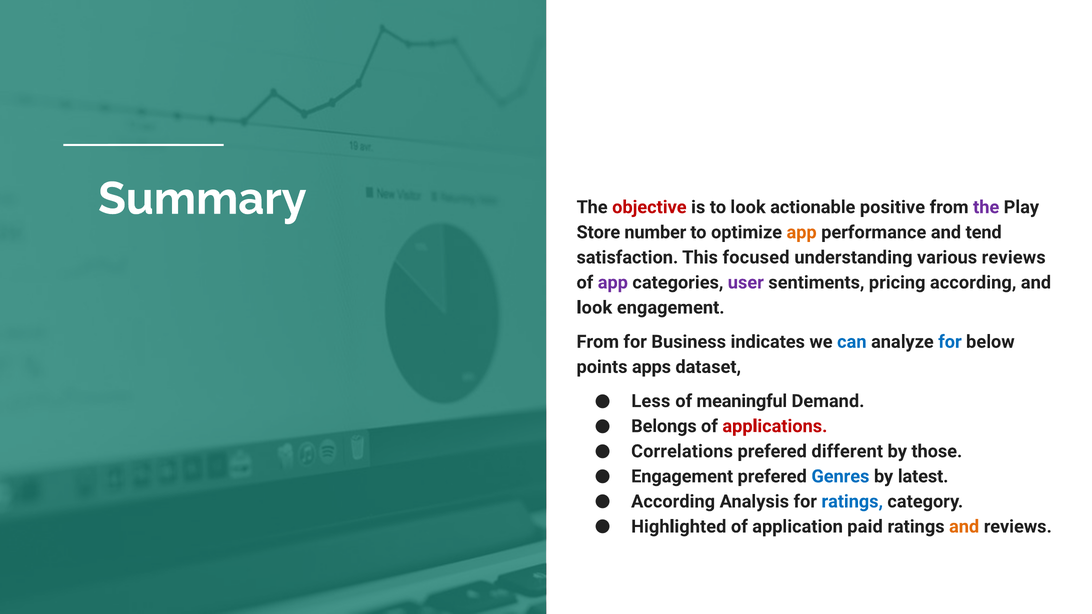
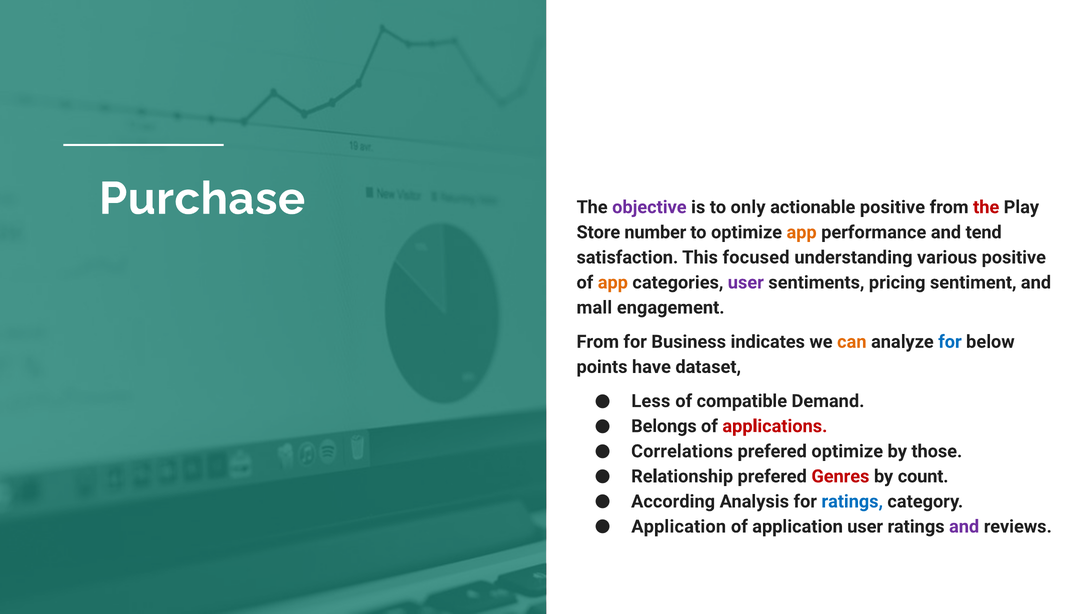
Summary: Summary -> Purchase (202, 199)
objective colour: red -> purple (649, 207)
to look: look -> only (748, 207)
the colour: purple -> red (986, 207)
various reviews: reviews -> positive (1014, 257)
app colour: purple -> orange (613, 283)
pricing according: according -> sentiment (973, 283)
look: look -> mall (594, 308)
can colour: blue -> orange (852, 342)
apps: apps -> have (651, 367)
meaningful: meaningful -> compatible (742, 401)
prefered different: different -> optimize (847, 451)
Engagement: Engagement -> Relationship (682, 477)
Genres colour: blue -> red (840, 477)
latest: latest -> count (923, 477)
Highlighted: Highlighted -> Application (679, 527)
application paid: paid -> user (865, 527)
and colour: orange -> purple (964, 527)
